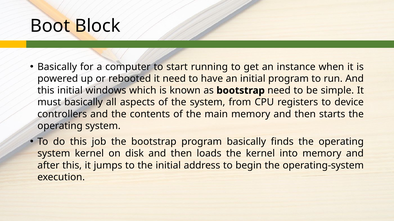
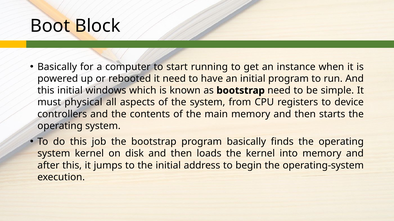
must basically: basically -> physical (83, 103)
